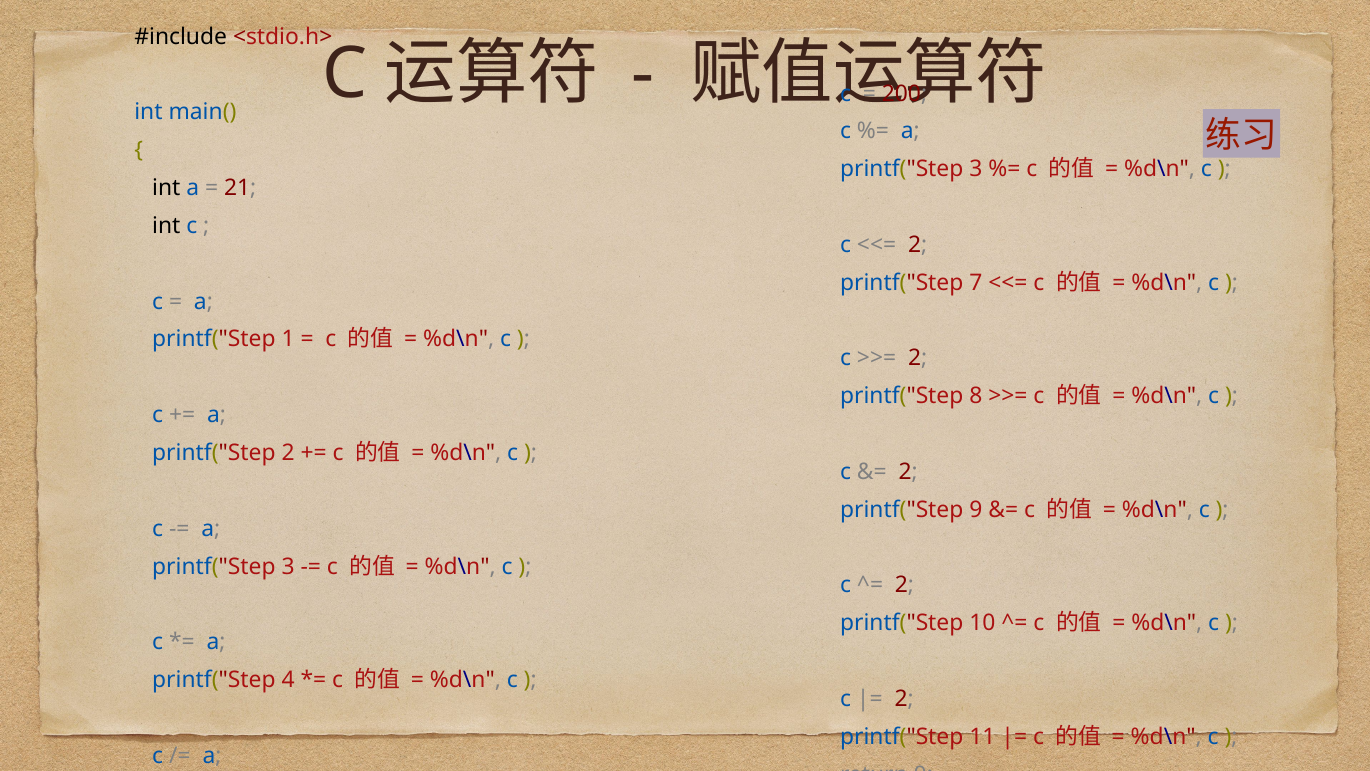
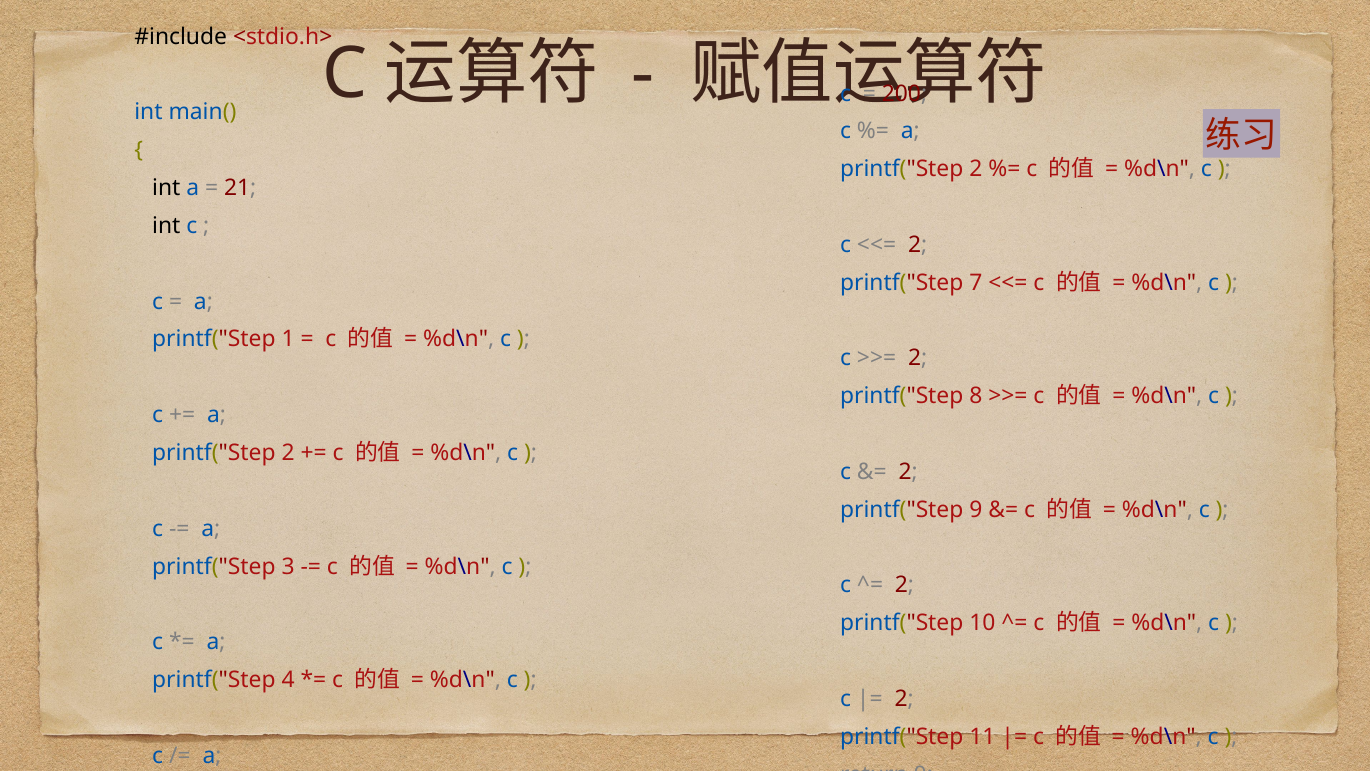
3: 3 -> 2 (976, 169)
